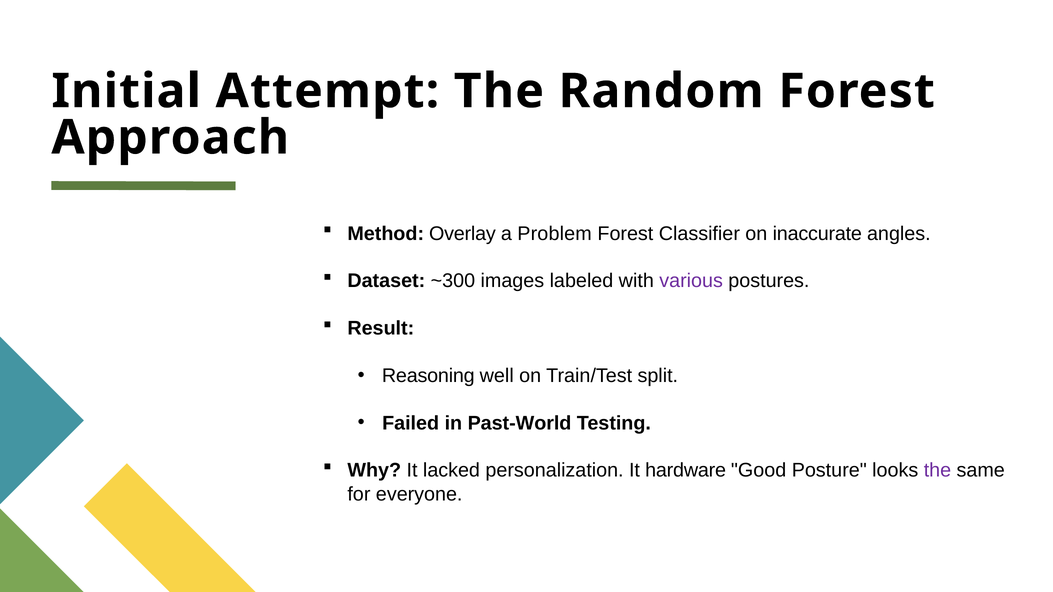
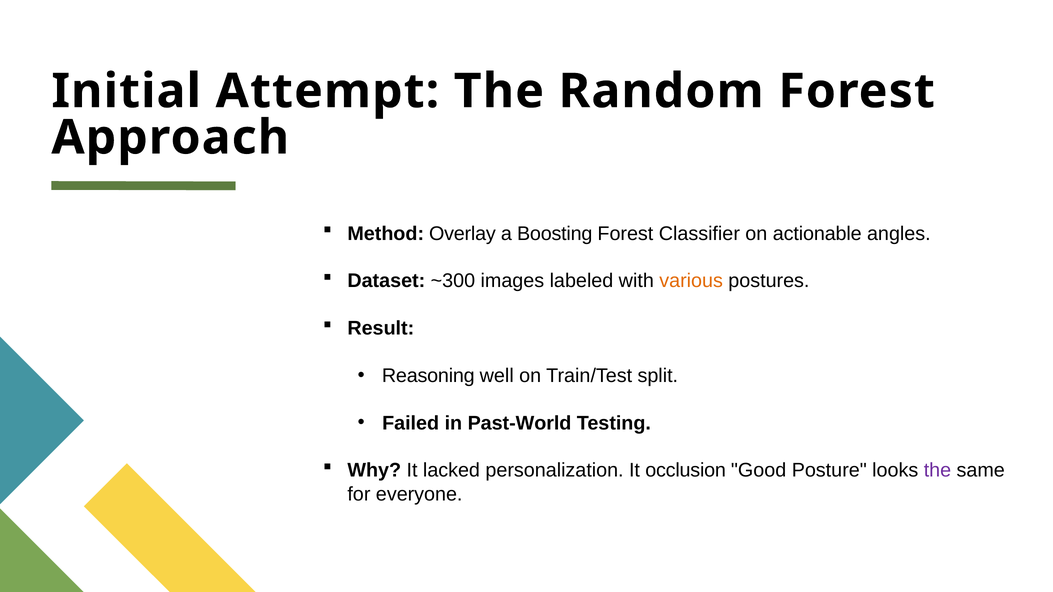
Problem: Problem -> Boosting (555, 234)
inaccurate: inaccurate -> actionable (817, 234)
various colour: purple -> orange (691, 281)
hardware: hardware -> occlusion (686, 471)
